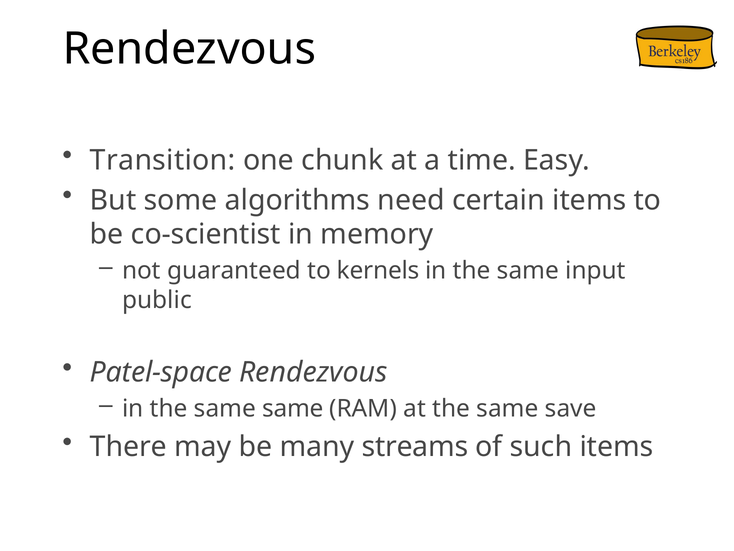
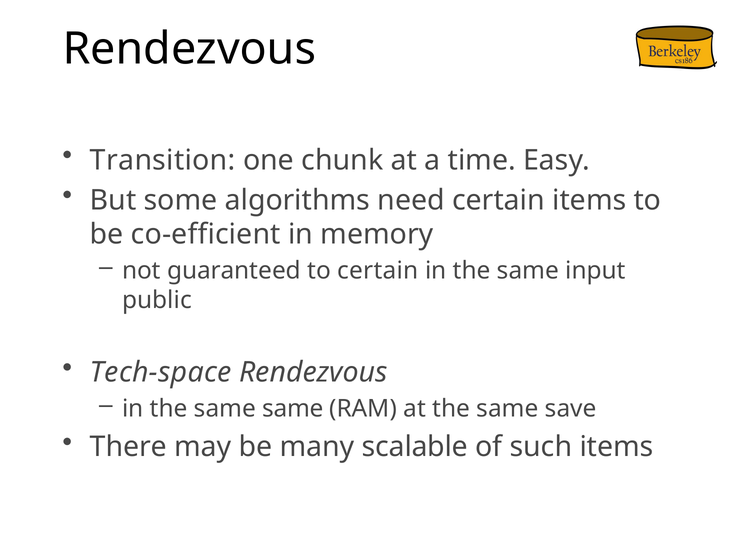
co-scientist: co-scientist -> co-efficient (206, 234)
to kernels: kernels -> certain (378, 271)
Patel-space: Patel-space -> Tech-space (161, 372)
streams: streams -> scalable (415, 446)
